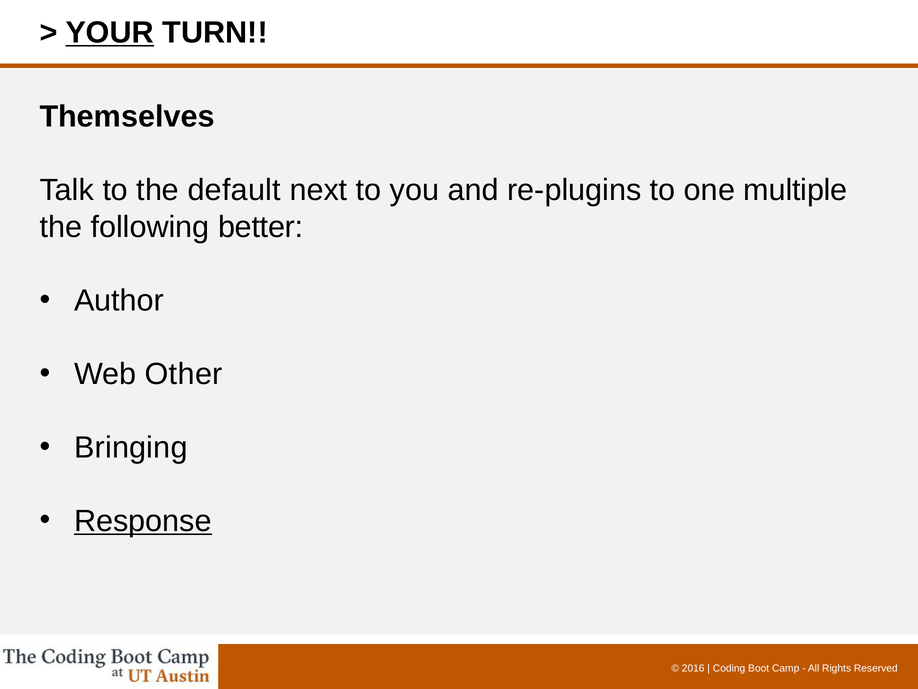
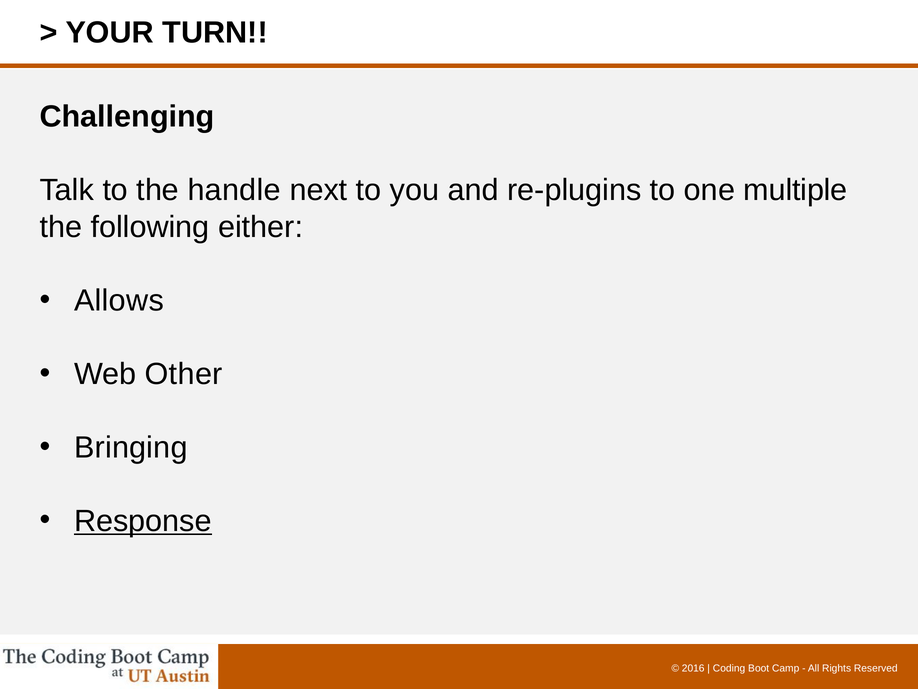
YOUR underline: present -> none (110, 33)
Themselves: Themselves -> Challenging (127, 117)
default: default -> handle (234, 190)
better: better -> either (261, 227)
Author: Author -> Allows (119, 300)
